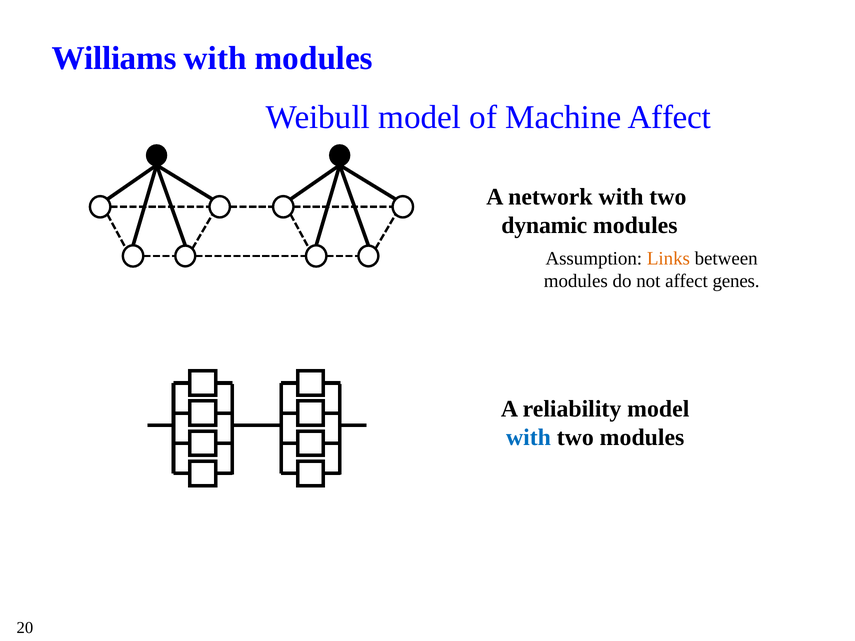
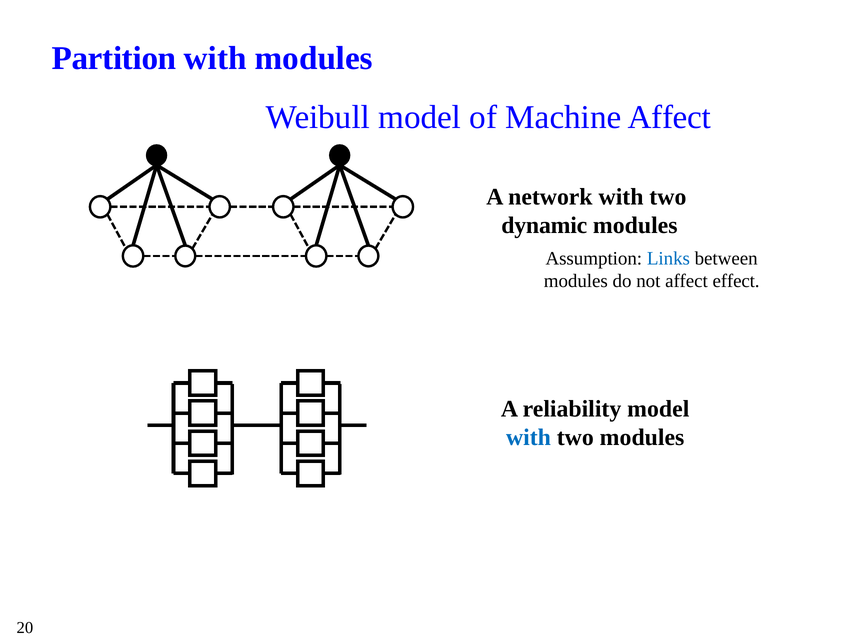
Williams: Williams -> Partition (114, 58)
Links colour: orange -> blue (668, 259)
genes: genes -> effect (736, 281)
